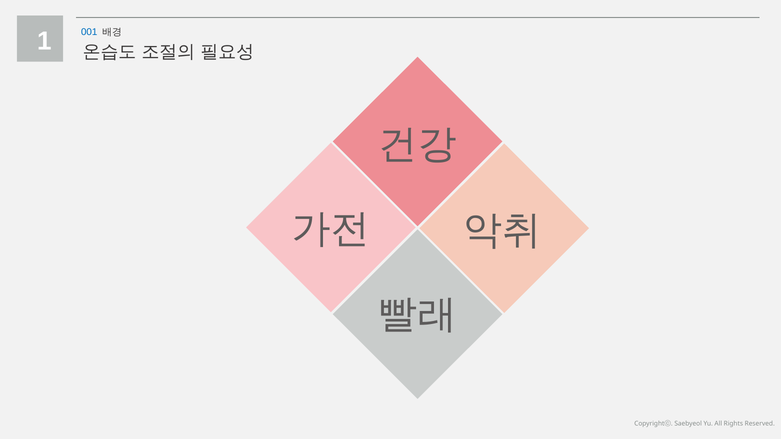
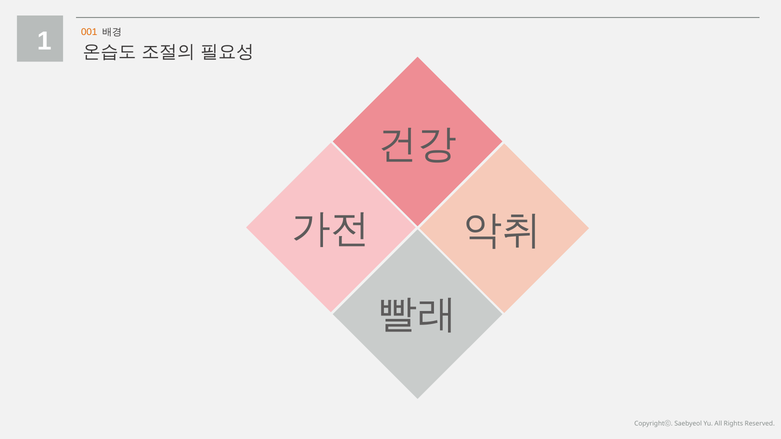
001 colour: blue -> orange (89, 32)
